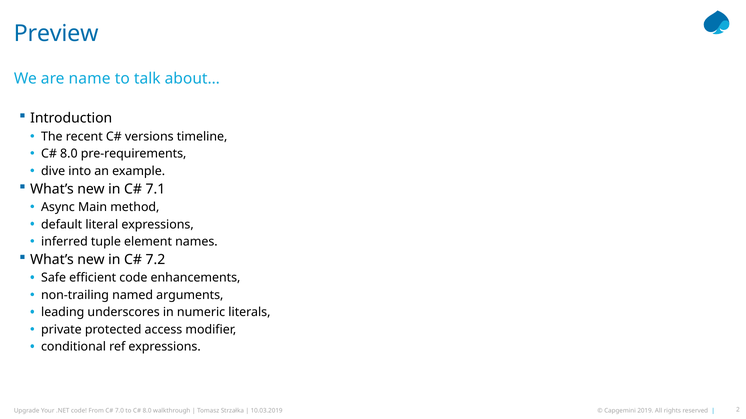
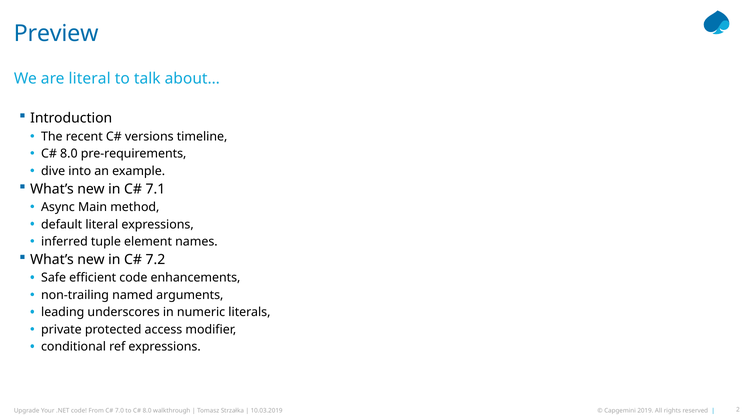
are name: name -> literal (90, 79)
